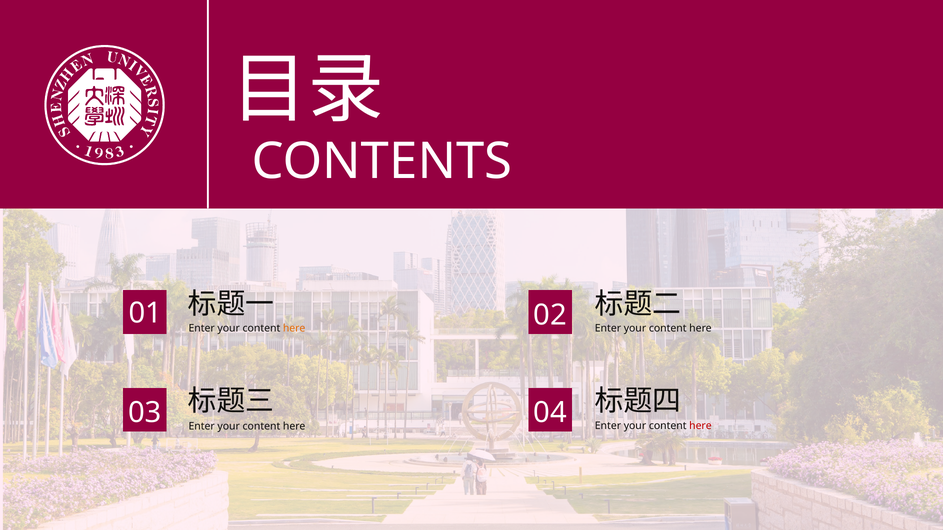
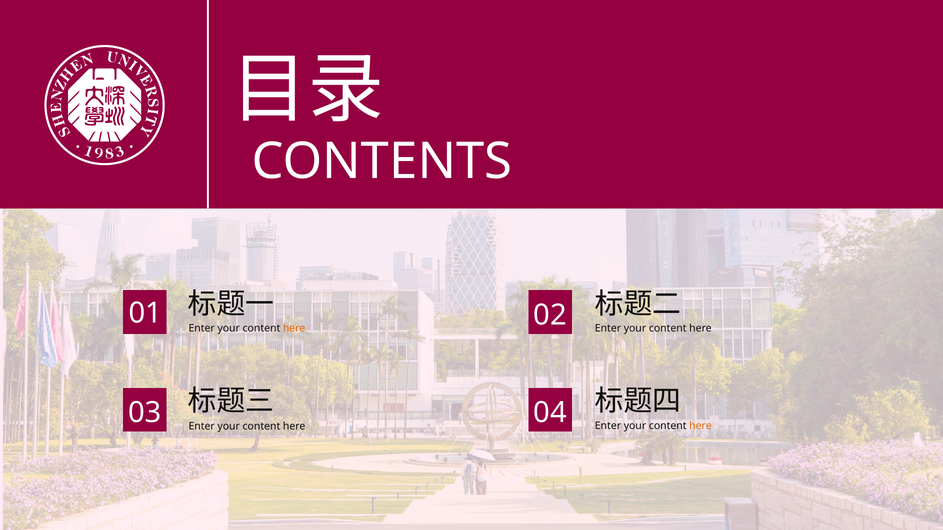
here colour: red -> orange (700, 426)
